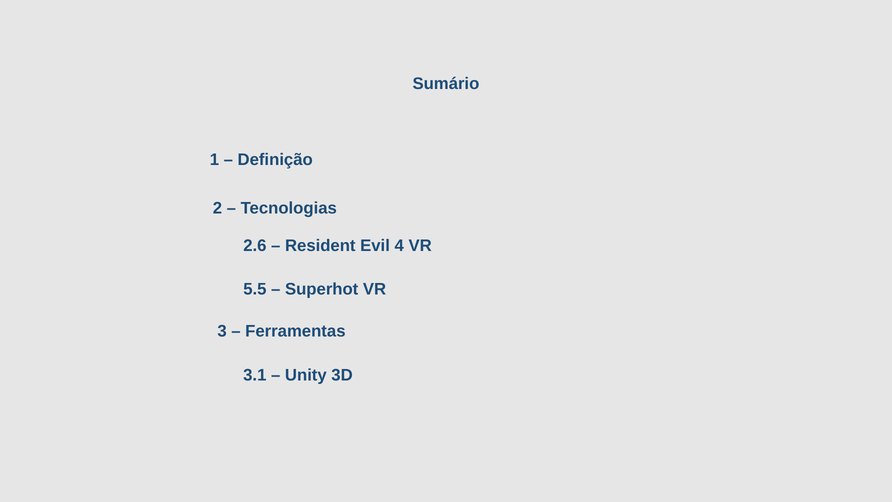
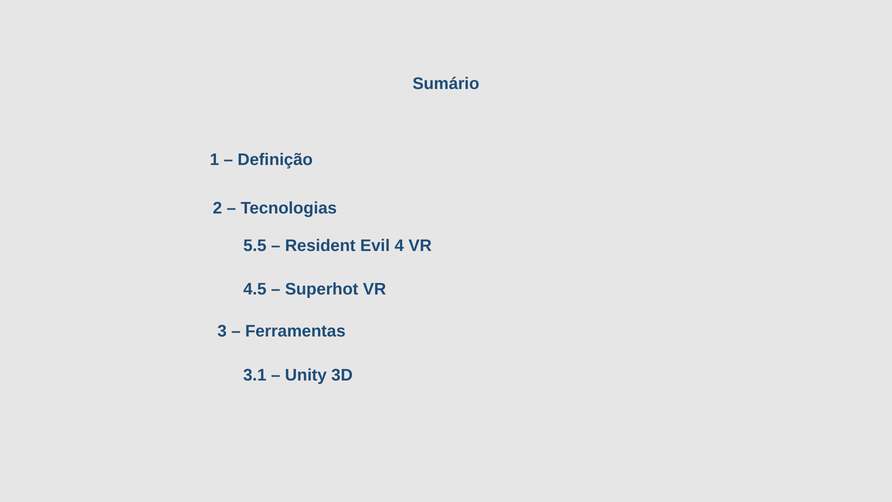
2.6: 2.6 -> 5.5 (255, 246)
5.5: 5.5 -> 4.5 (255, 289)
